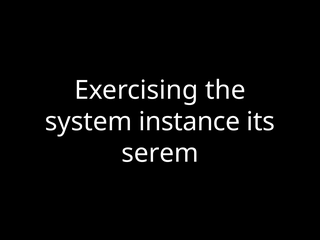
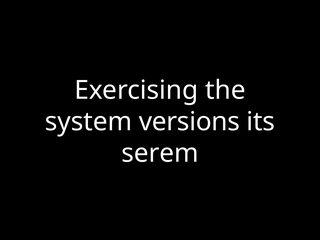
instance: instance -> versions (189, 122)
